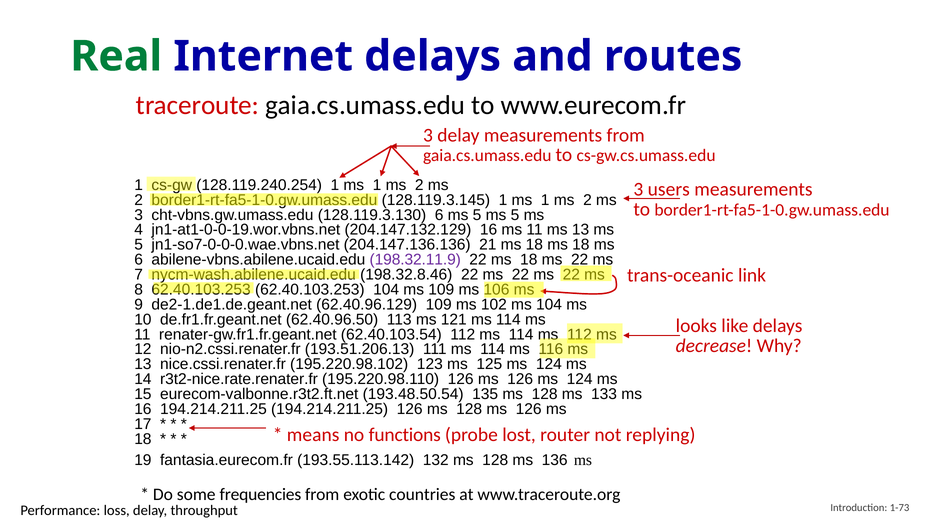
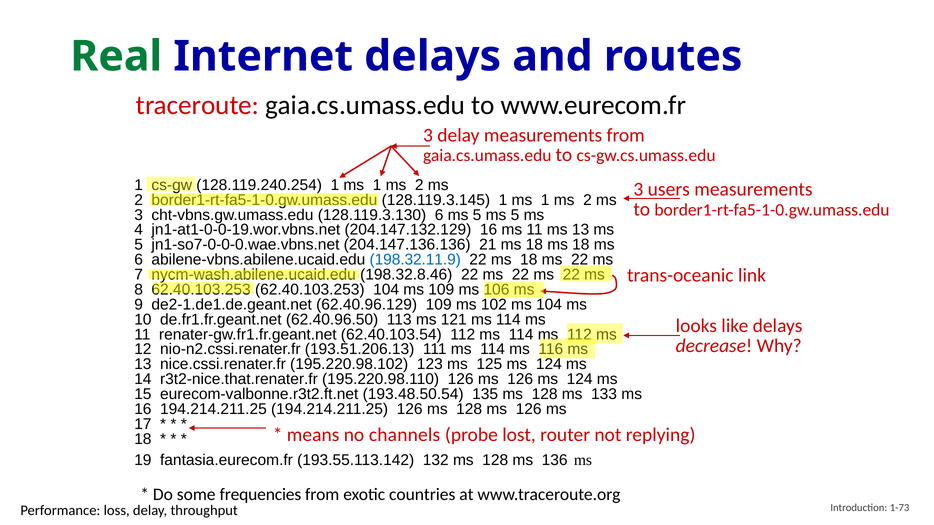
198.32.11.9 colour: purple -> blue (415, 260)
r3t2-nice.rate.renater.fr: r3t2-nice.rate.renater.fr -> r3t2-nice.that.renater.fr (239, 379)
functions: functions -> channels (405, 435)
